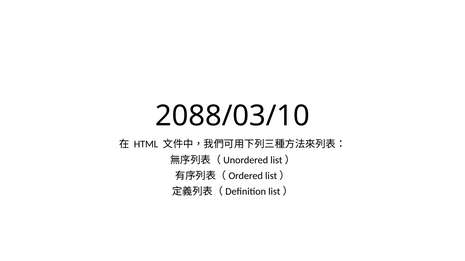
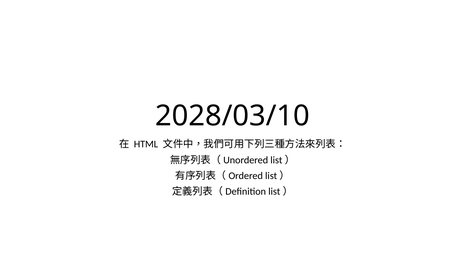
2088/03/10: 2088/03/10 -> 2028/03/10 (232, 116)
